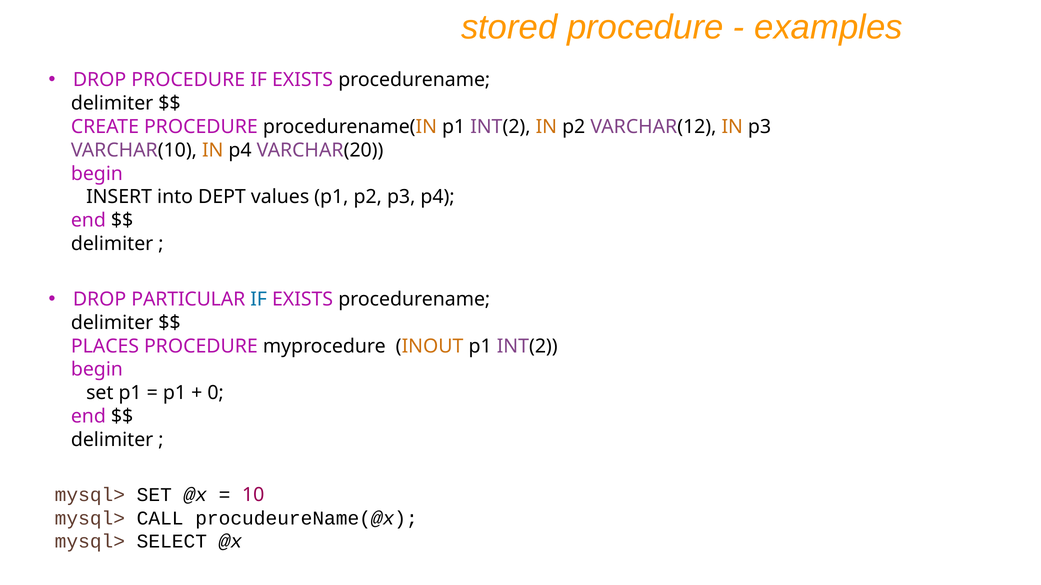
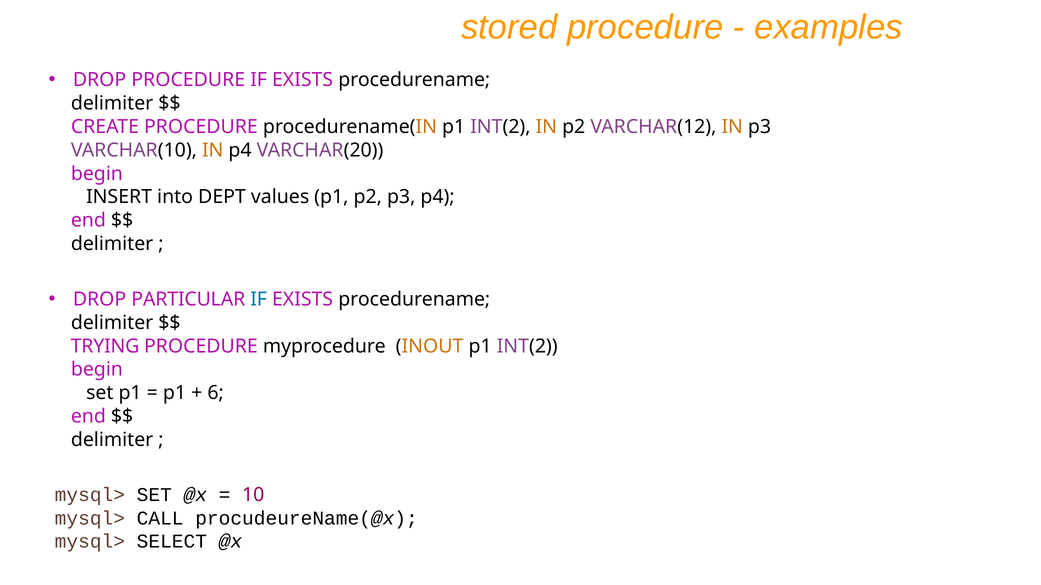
PLACES: PLACES -> TRYING (105, 346)
0: 0 -> 6 (216, 393)
